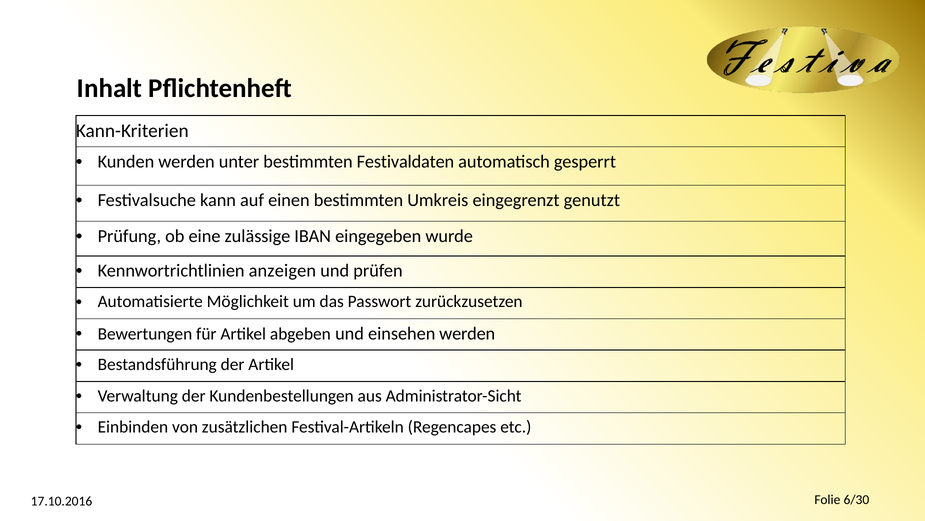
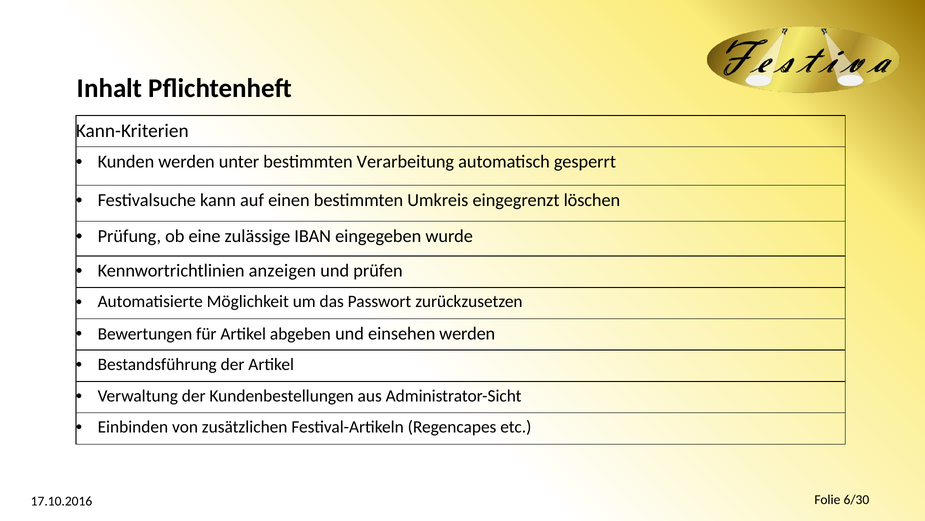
Festivaldaten: Festivaldaten -> Verarbeitung (405, 161)
genutzt: genutzt -> löschen (592, 200)
